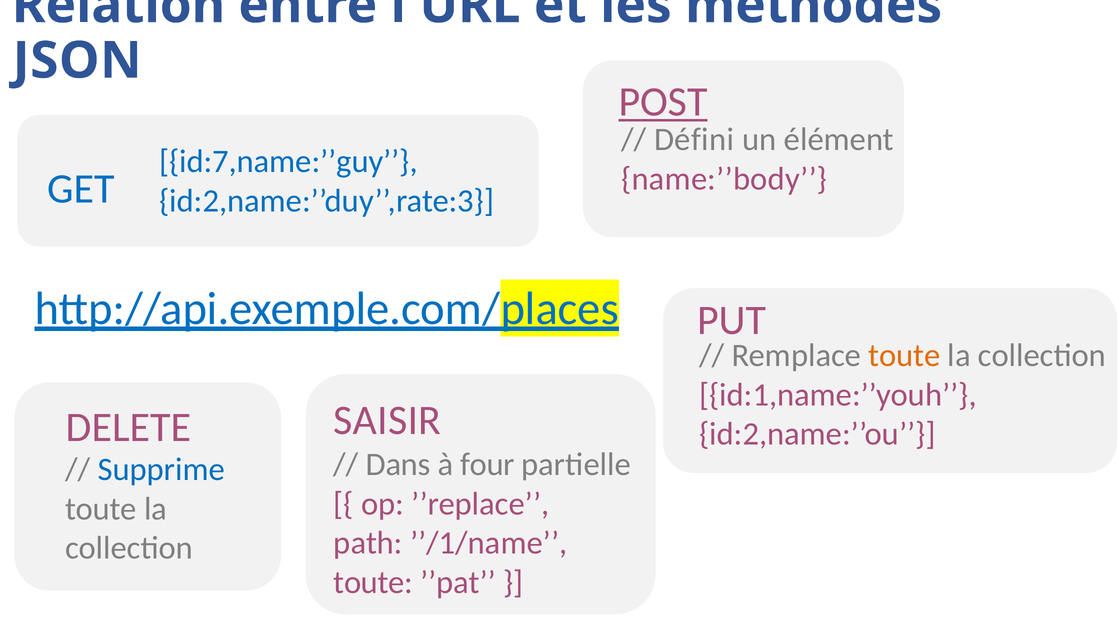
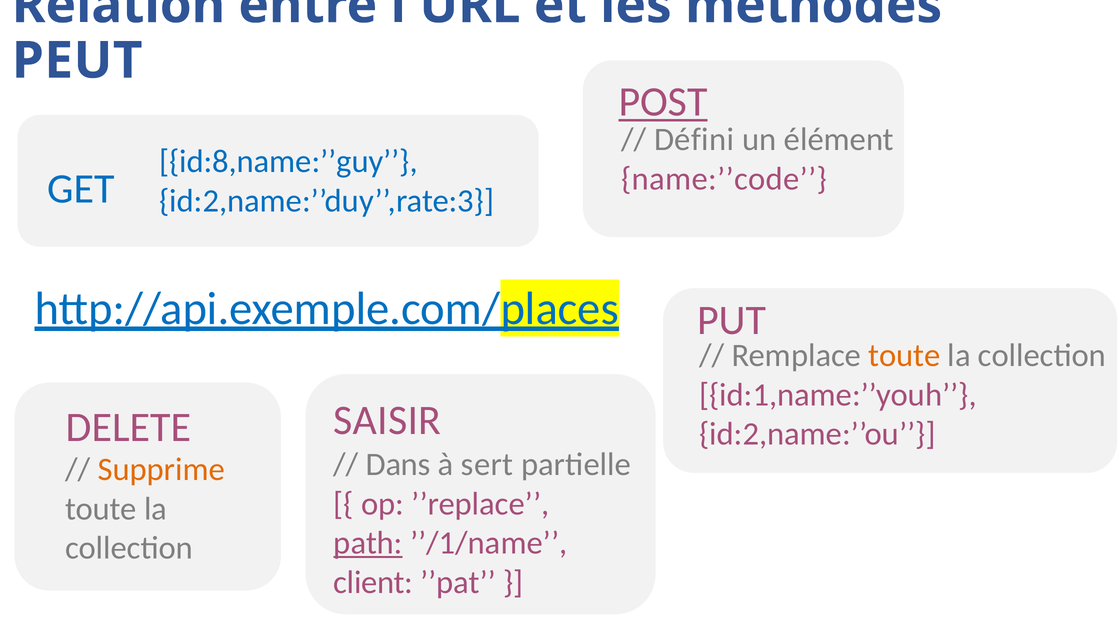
JSON: JSON -> PEUT (77, 61)
id:7,name:’’guy: id:7,name:’’guy -> id:8,name:’’guy (288, 161)
name:’’body: name:’’body -> name:’’code (724, 179)
four: four -> sert (487, 464)
Supprime colour: blue -> orange (161, 469)
path underline: none -> present (368, 543)
toute: toute -> client (373, 582)
